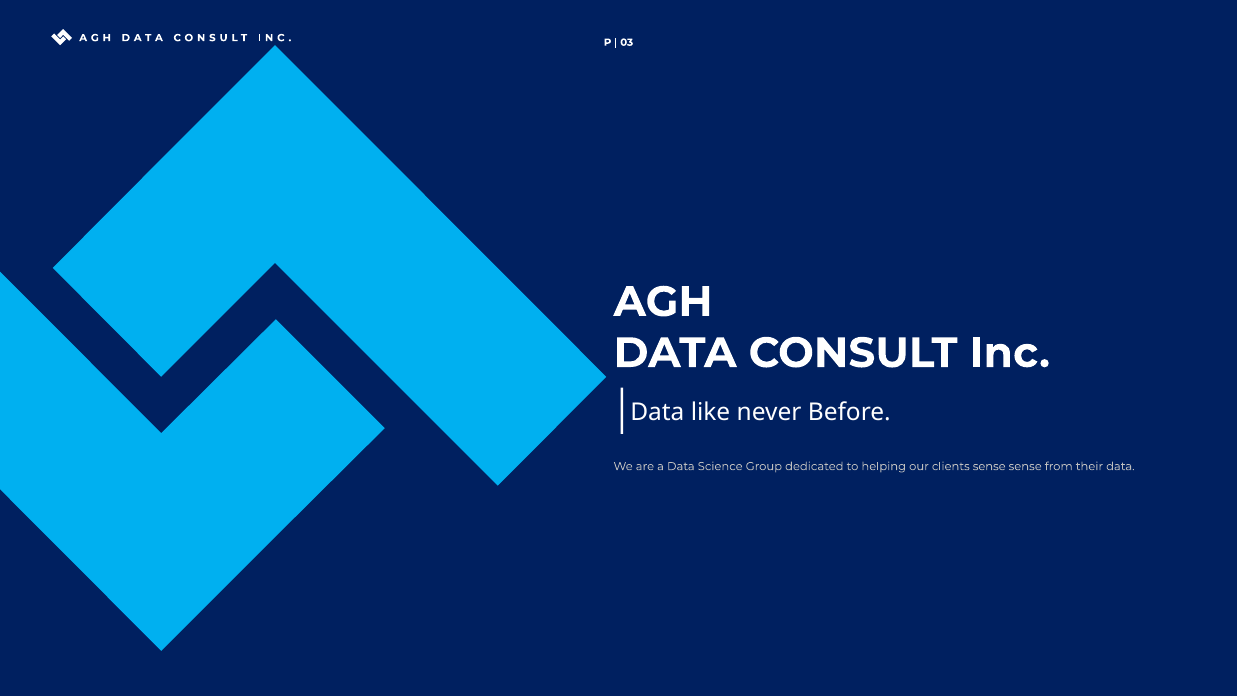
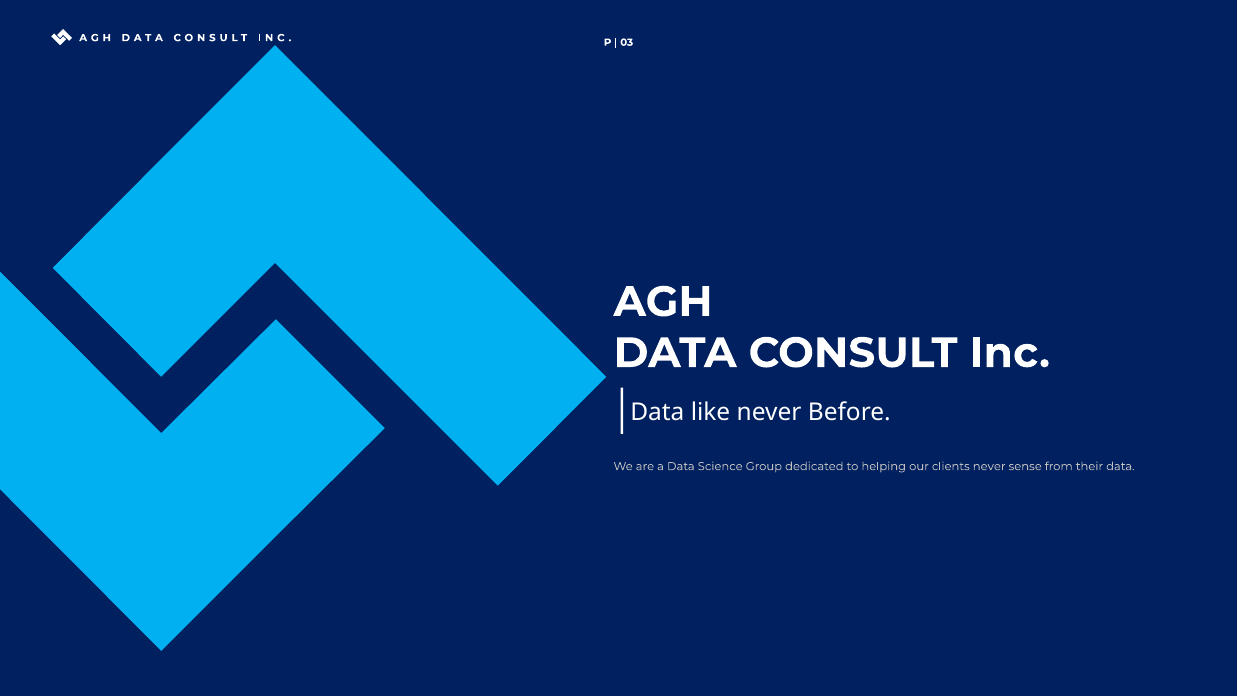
clients sense: sense -> never (989, 466)
